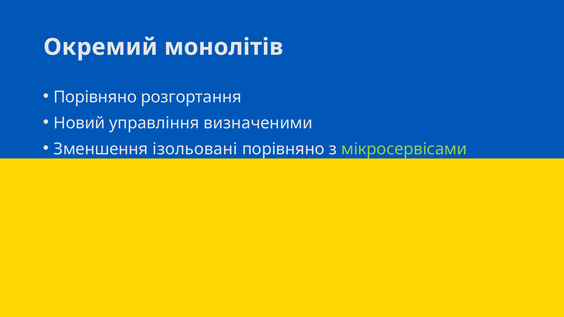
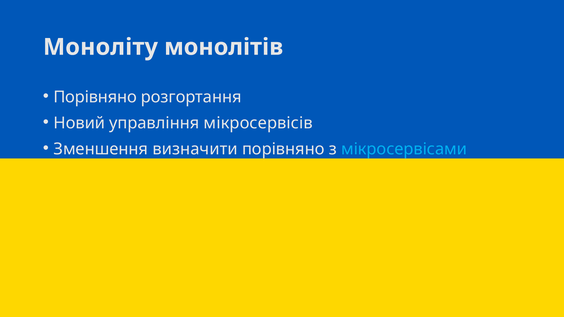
Окремий: Окремий -> Моноліту (100, 47)
визначеними: визначеними -> мікросервісів (258, 123)
ізольовані: ізольовані -> визначити (195, 149)
мікросервісами colour: light green -> light blue (404, 149)
